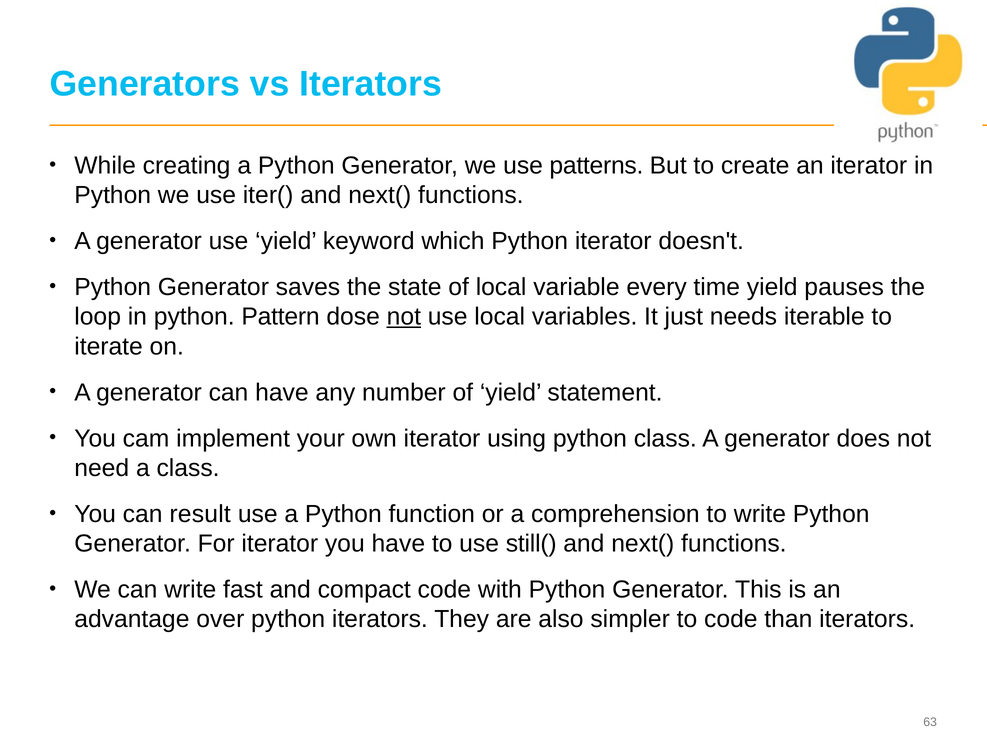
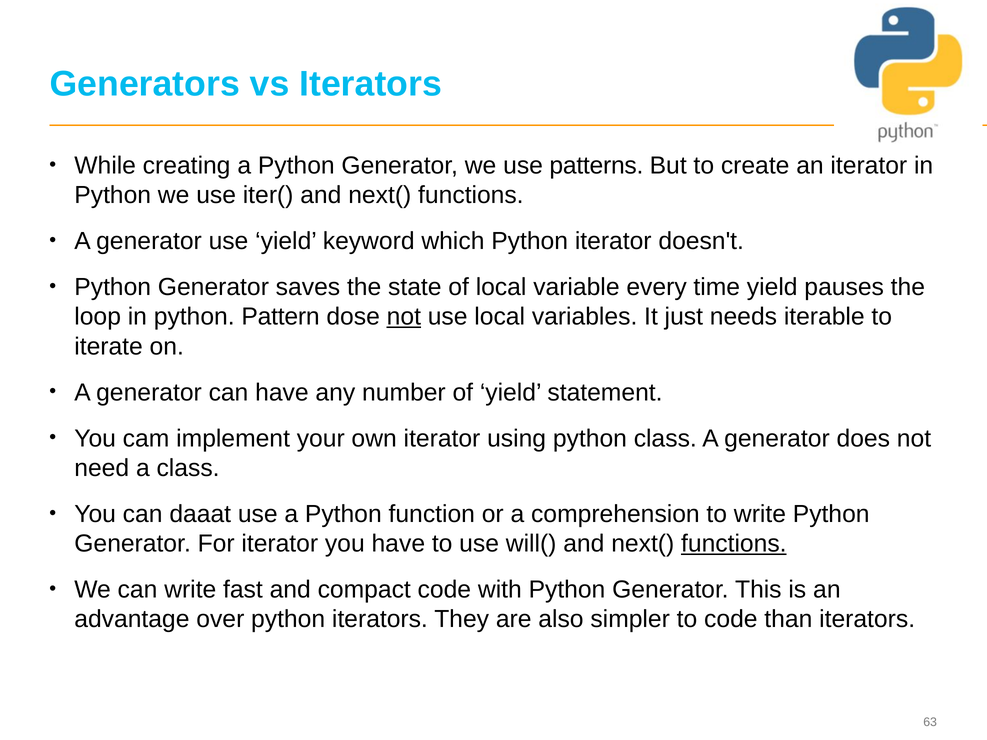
result: result -> daaat (200, 514)
still(: still( -> will( (531, 544)
functions underline: none -> present (734, 544)
